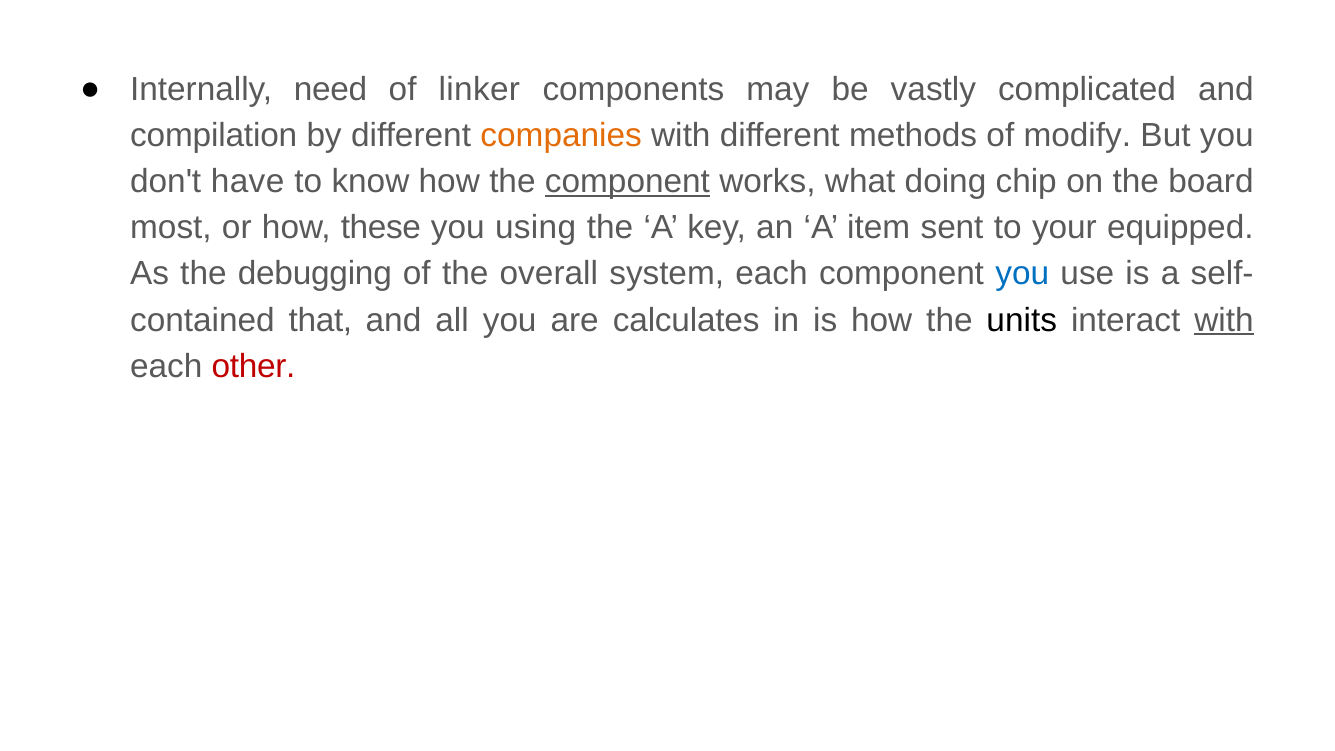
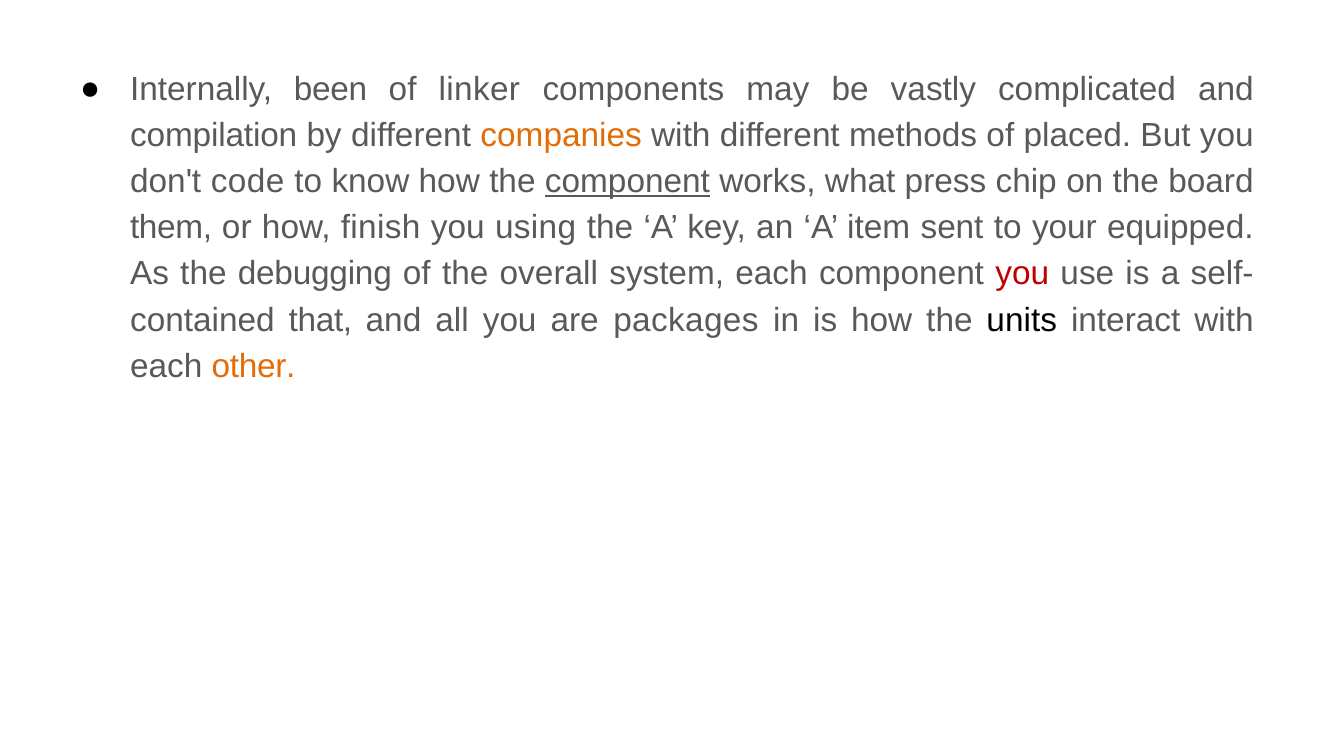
need: need -> been (331, 90)
modify: modify -> placed (1077, 136)
have: have -> code (248, 182)
doing: doing -> press (946, 182)
most: most -> them (171, 228)
these: these -> finish (381, 228)
you colour: blue -> red (1022, 274)
calculates: calculates -> packages (686, 320)
with underline: present -> none (1224, 320)
other colour: red -> orange (253, 366)
